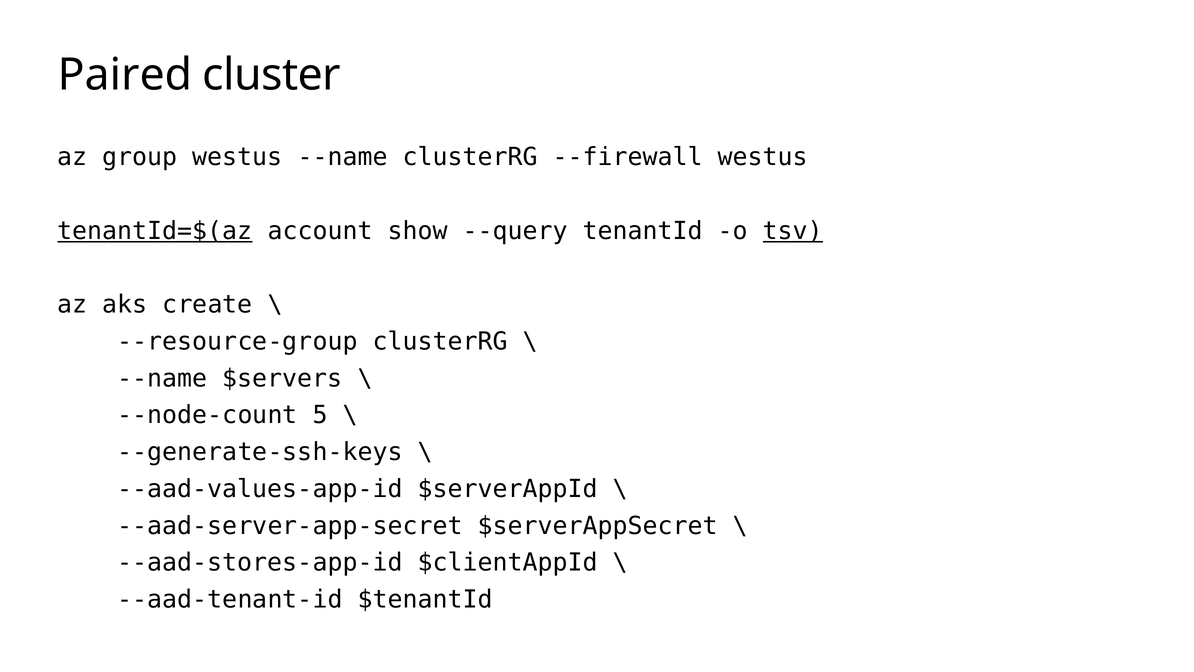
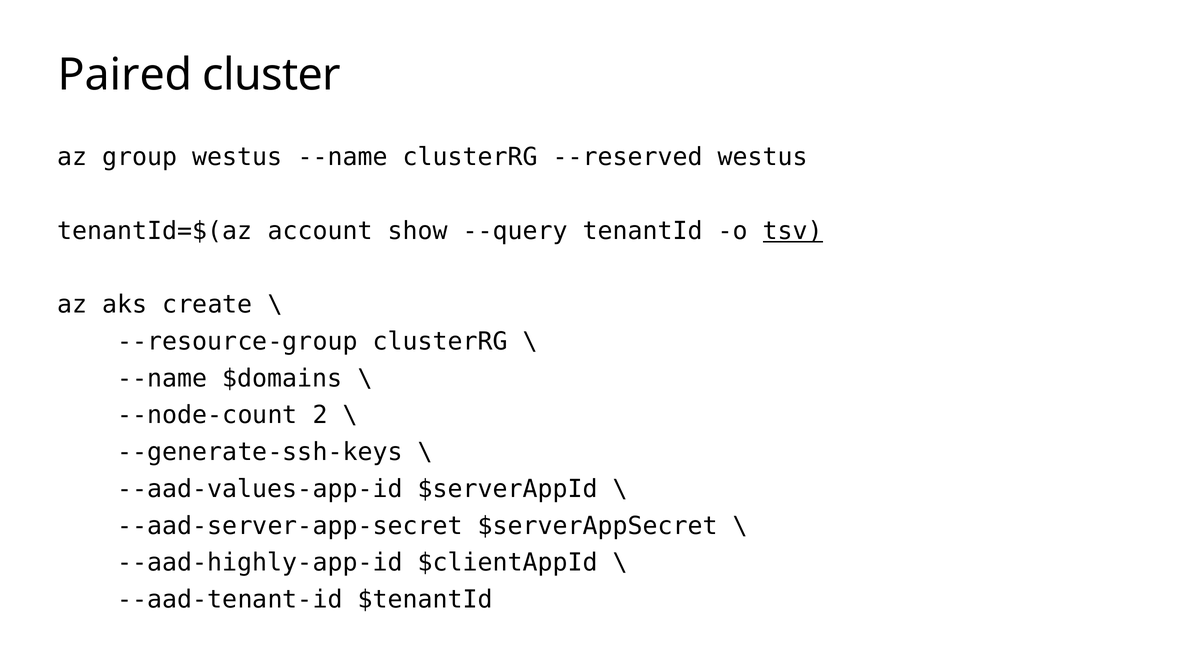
--firewall: --firewall -> --reserved (628, 157)
tenantId=$(az underline: present -> none (155, 231)
$servers: $servers -> $domains (282, 378)
5: 5 -> 2 (320, 415)
--aad-stores-app-id: --aad-stores-app-id -> --aad-highly-app-id (260, 562)
